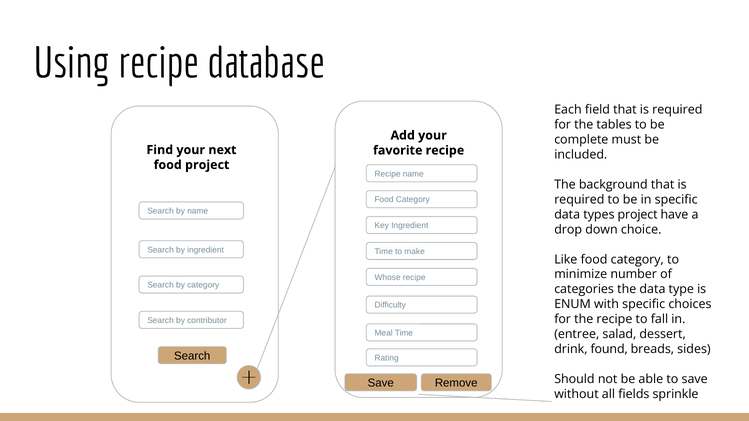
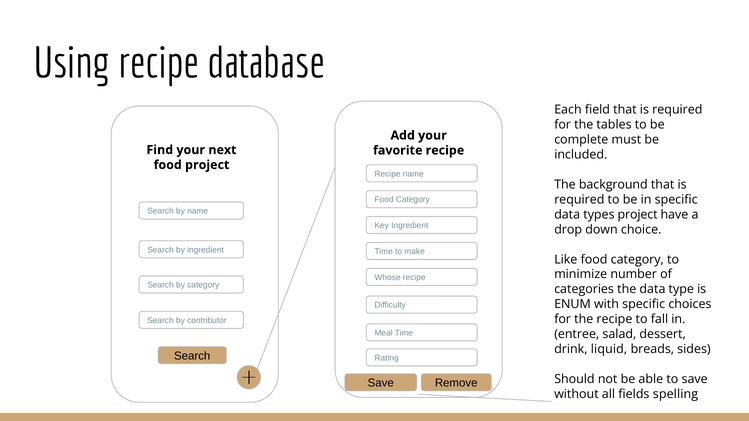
found: found -> liquid (609, 349)
sprinkle: sprinkle -> spelling (675, 394)
